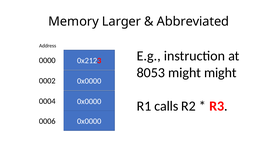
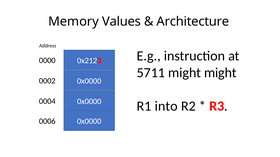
Larger: Larger -> Values (121, 21)
Abbreviated: Abbreviated -> Architecture (193, 21)
8053: 8053 -> 5711 (151, 73)
calls: calls -> into (166, 106)
